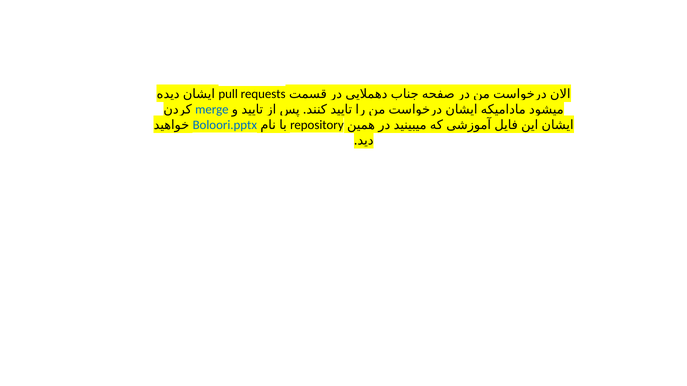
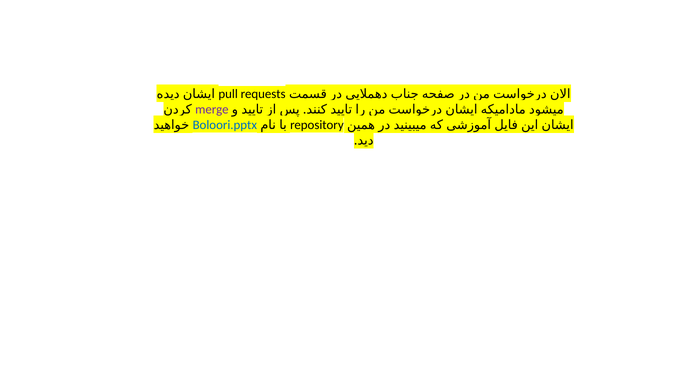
merge colour: blue -> purple (212, 110)
